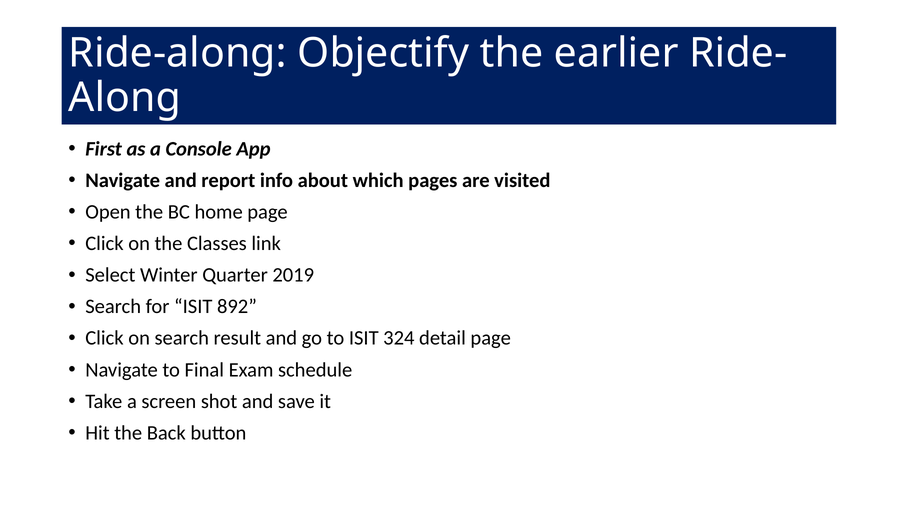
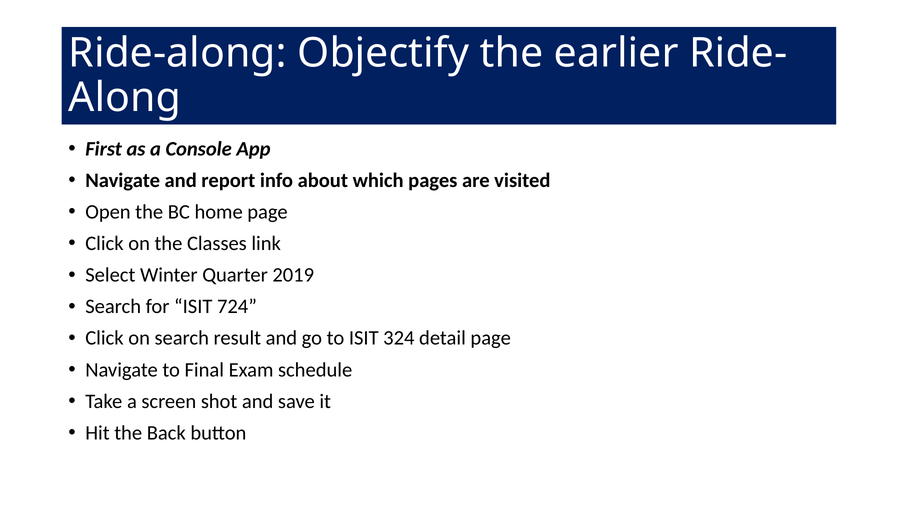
892: 892 -> 724 (237, 307)
